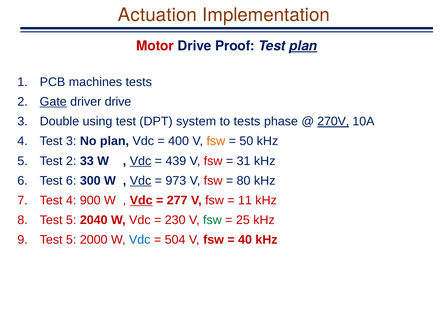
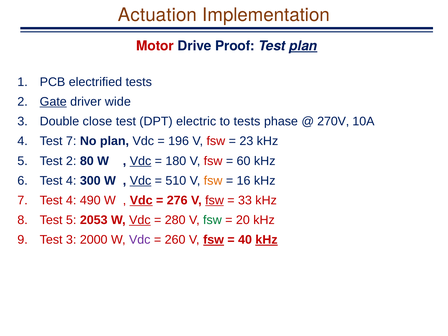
machines: machines -> electrified (95, 82)
driver drive: drive -> wide (118, 102)
using: using -> close (97, 121)
system: system -> electric (196, 121)
270V underline: present -> none (333, 121)
Test 3: 3 -> 7 (71, 141)
400: 400 -> 196 (179, 141)
fsw colour: orange -> red (216, 141)
50: 50 -> 23 (246, 141)
33: 33 -> 80 (87, 161)
439: 439 -> 180 (176, 161)
31: 31 -> 60 (244, 161)
6 Test 6: 6 -> 4 (71, 181)
973: 973 -> 510 (176, 181)
fsw colour: red -> orange (213, 181)
80: 80 -> 16 (244, 181)
900: 900 -> 490 (90, 200)
277: 277 -> 276 (177, 200)
fsw underline: none -> present (215, 200)
11: 11 -> 33 (245, 200)
2040: 2040 -> 2053 (94, 220)
Vdc underline: none -> present (140, 220)
230: 230 -> 280 (175, 220)
25: 25 -> 20 (243, 220)
5: 5 -> 3 (71, 240)
Vdc colour: blue -> purple (140, 240)
504: 504 -> 260 (175, 240)
fsw underline: none -> present (214, 240)
kHz underline: none -> present (266, 240)
